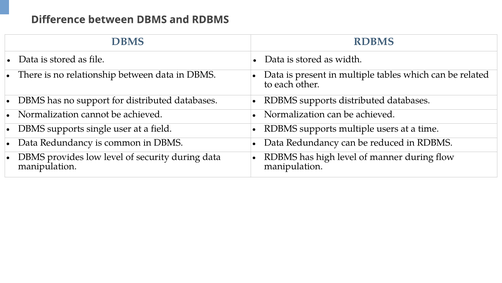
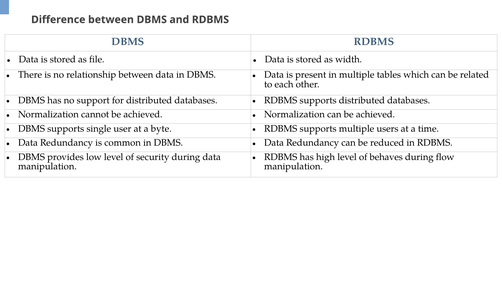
field: field -> byte (161, 128)
manner: manner -> behaves (386, 157)
